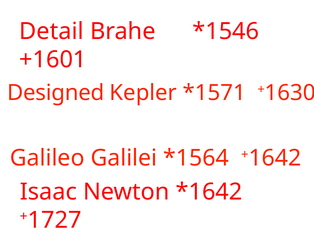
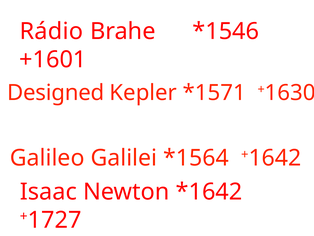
Detail: Detail -> Rádio (51, 31)
